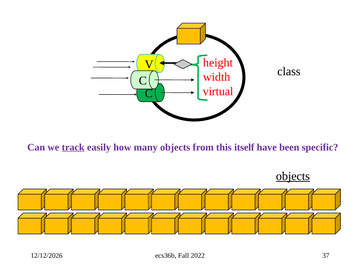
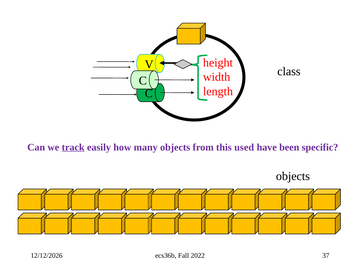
virtual: virtual -> length (218, 91)
itself: itself -> used (244, 147)
objects underline: present -> none (293, 176)
